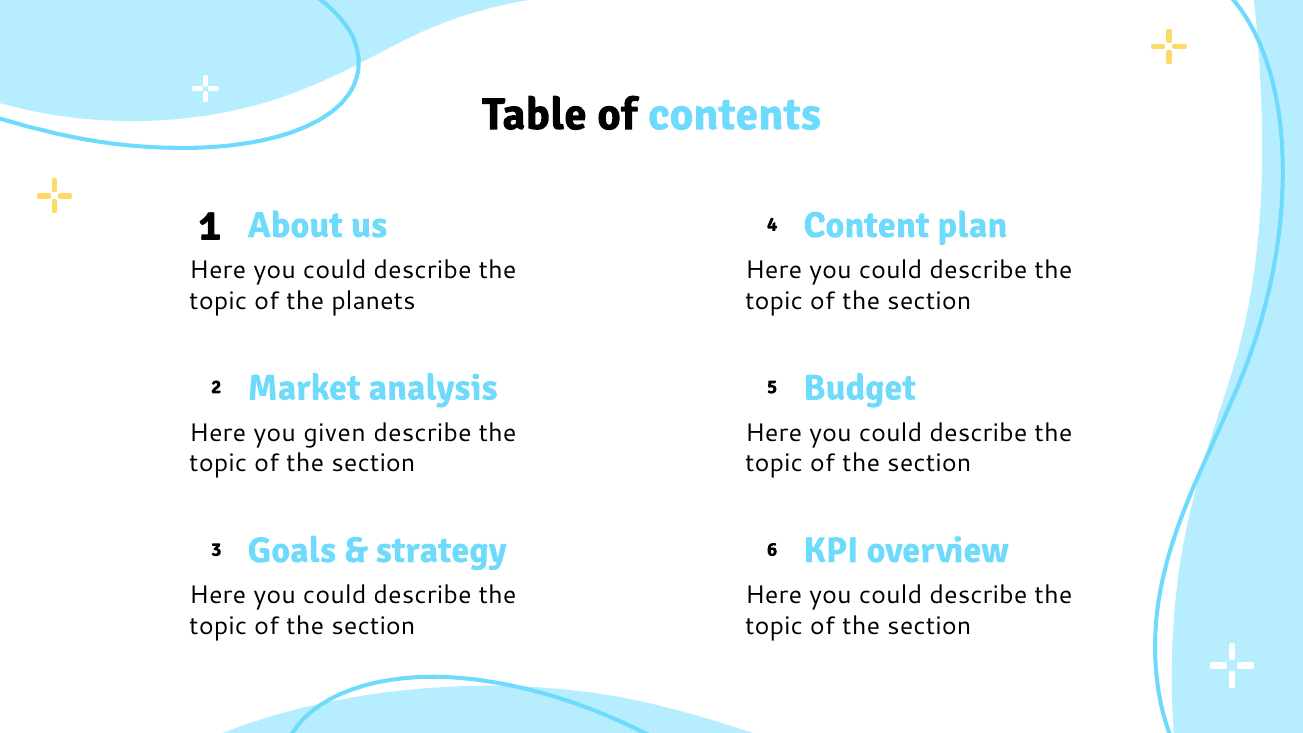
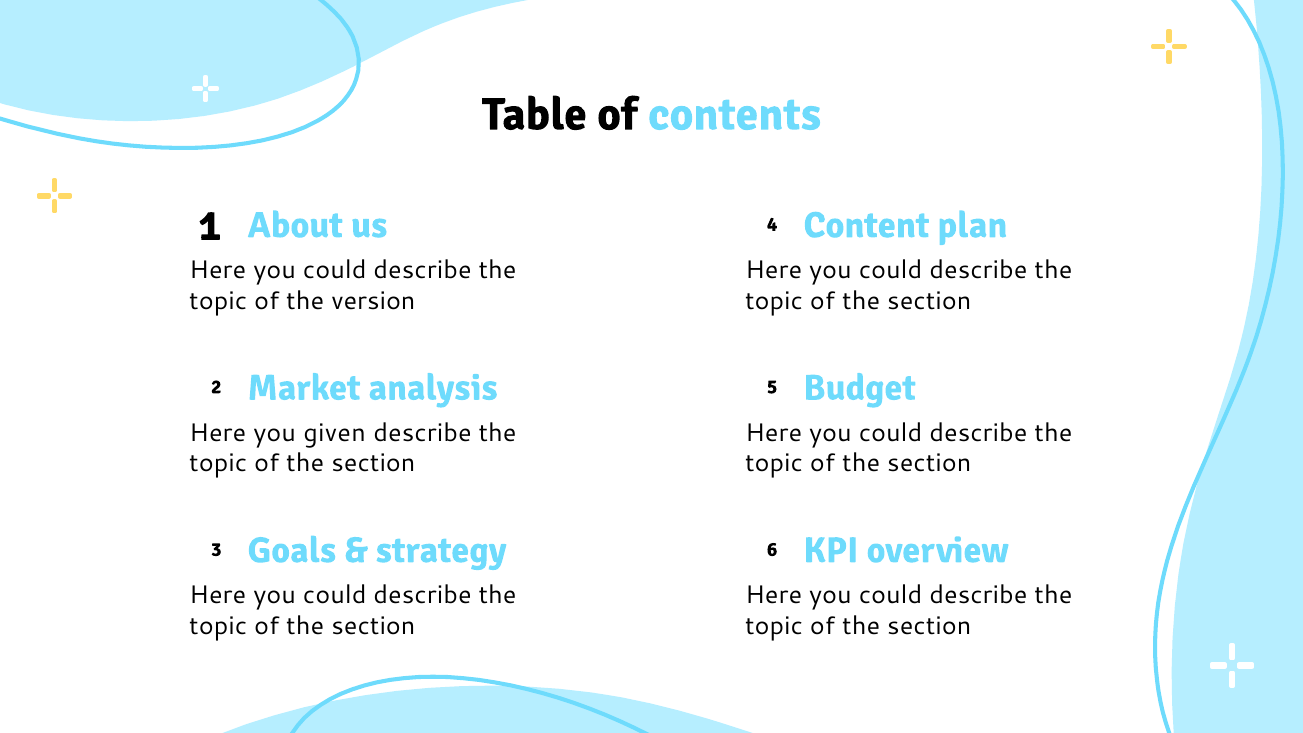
planets: planets -> version (373, 301)
